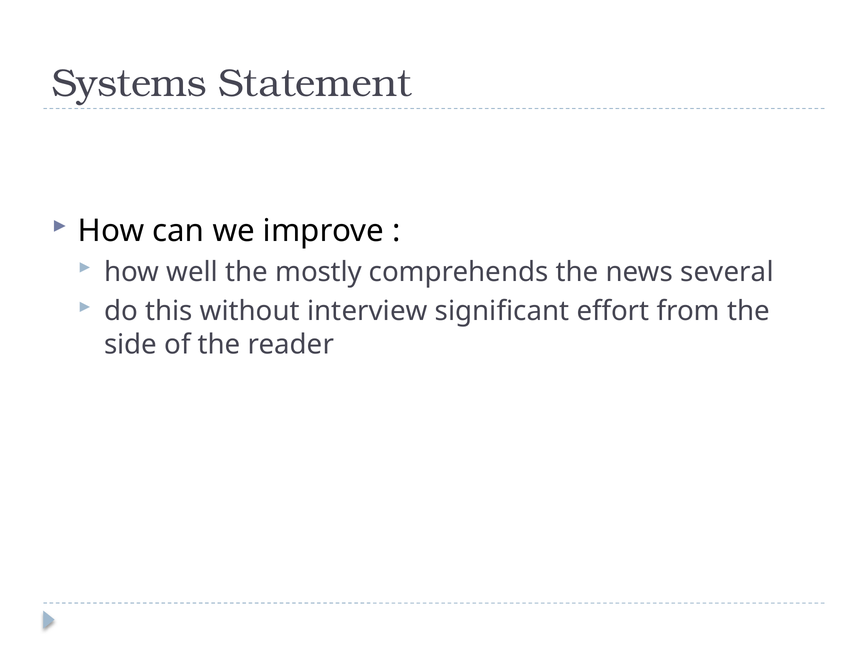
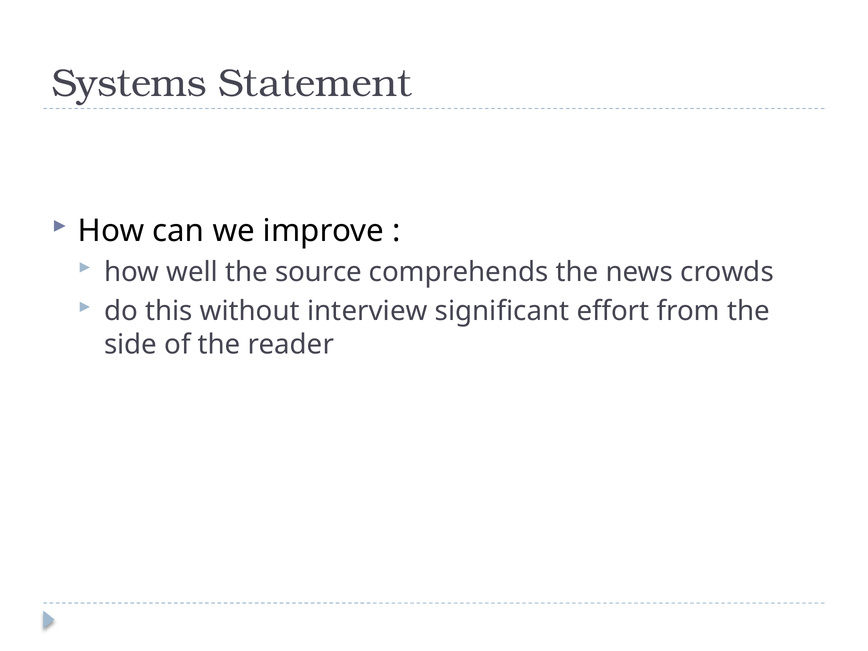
mostly: mostly -> source (319, 272)
several: several -> crowds (727, 272)
